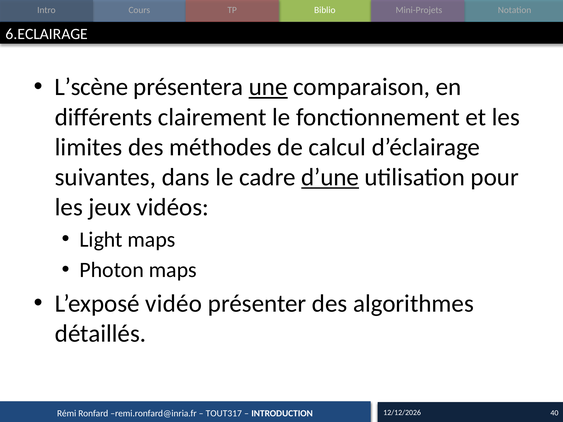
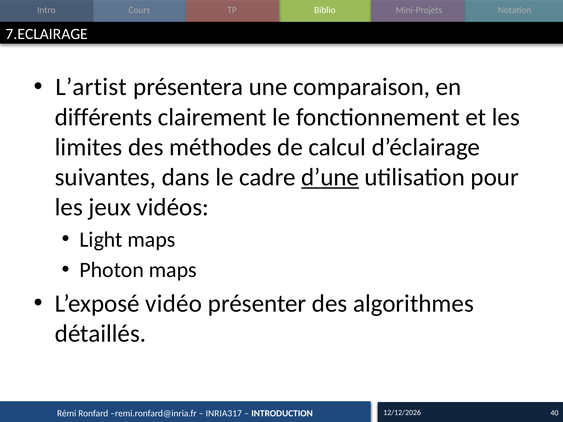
6.ECLAIRAGE: 6.ECLAIRAGE -> 7.ECLAIRAGE (47, 34)
L’scène: L’scène -> L’artist (91, 87)
une underline: present -> none (268, 87)
TOUT317: TOUT317 -> INRIA317 (224, 414)
